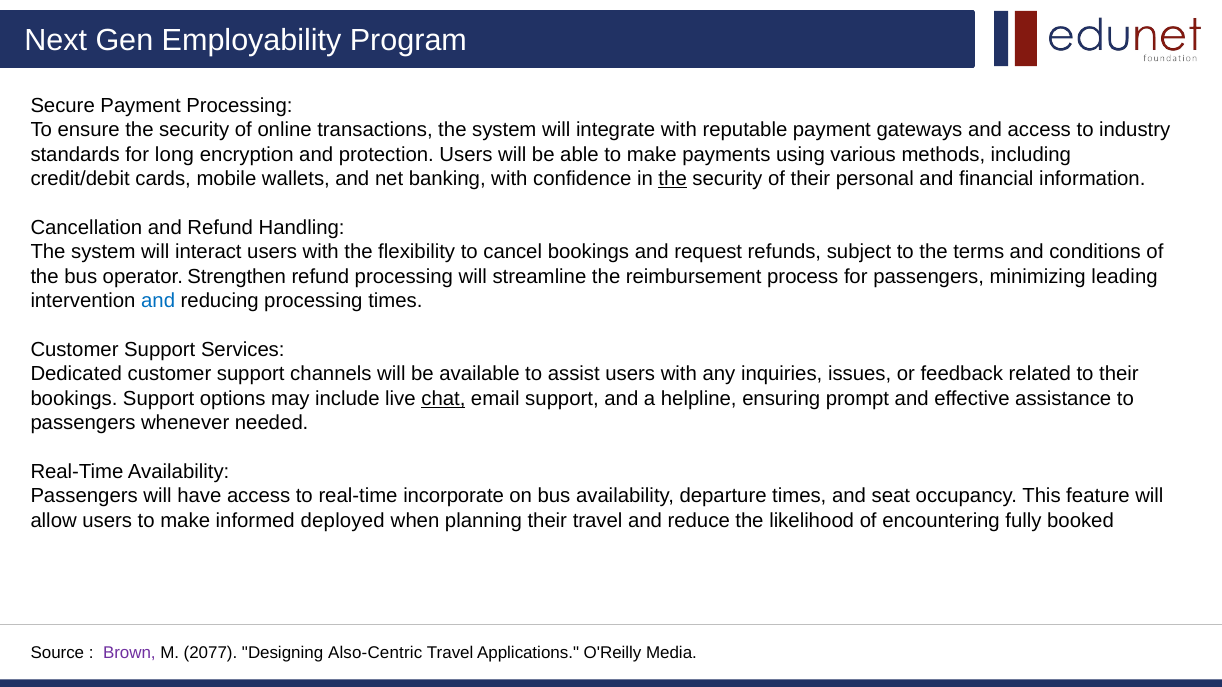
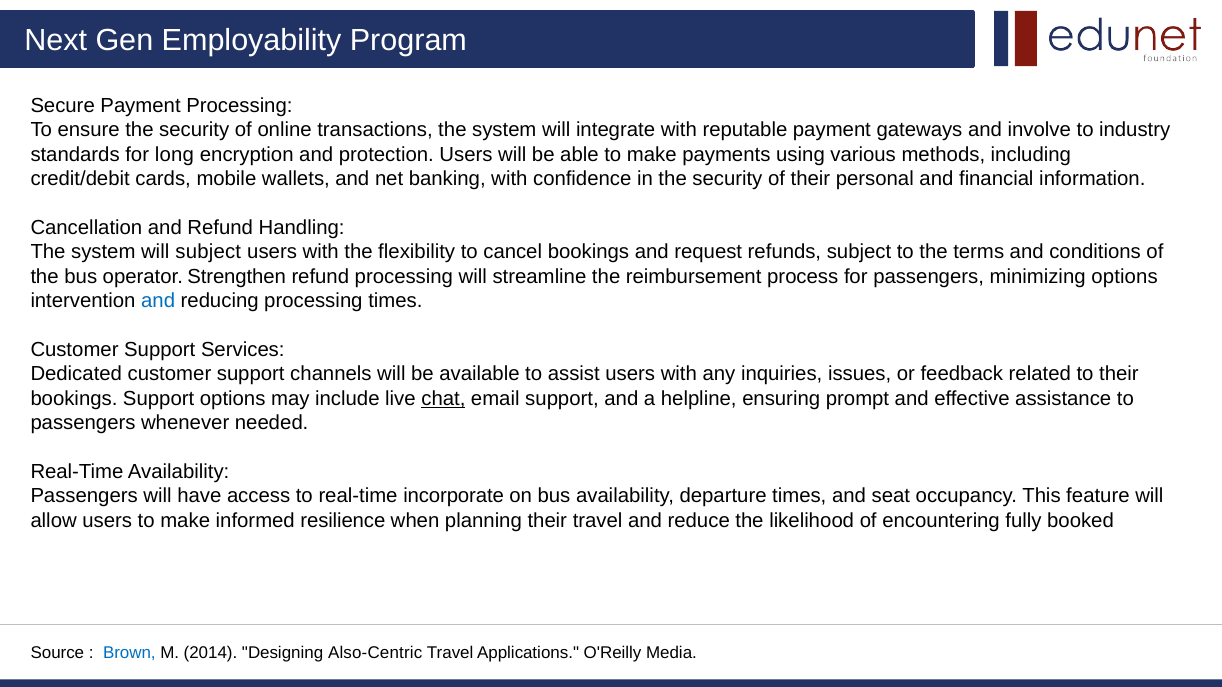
and access: access -> involve (1039, 130)
the underline: present -> none (673, 179)
will interact: interact -> subject (208, 252)
minimizing leading: leading -> options (1125, 277)
deployed: deployed -> resilience (343, 521)
Brown colour: purple -> blue (129, 653)
2077: 2077 -> 2014 (210, 653)
